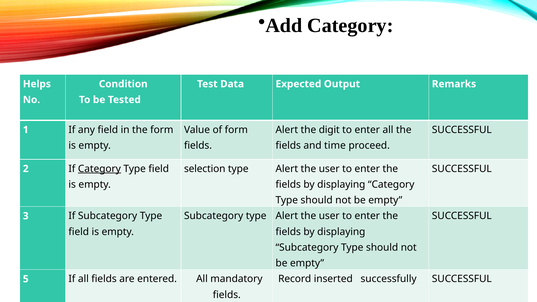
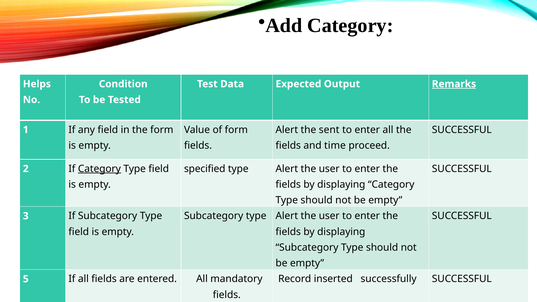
Remarks underline: none -> present (454, 84)
digit: digit -> sent (329, 130)
selection: selection -> specified (205, 169)
